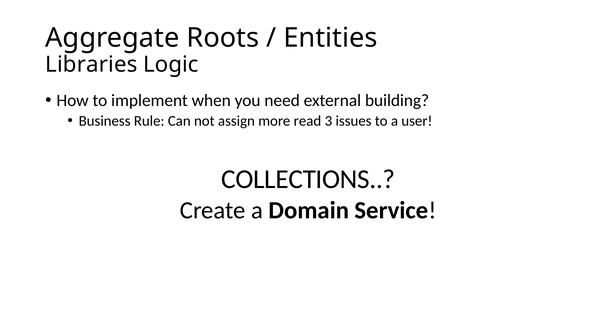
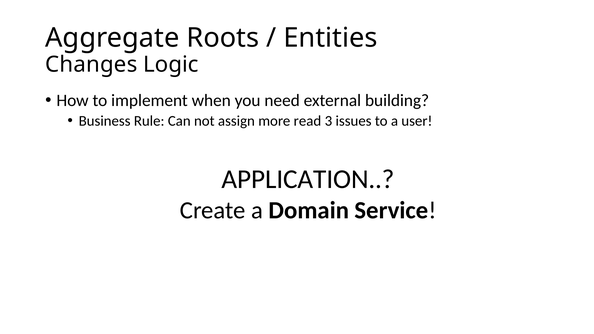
Libraries: Libraries -> Changes (91, 65)
COLLECTIONS: COLLECTIONS -> APPLICATION (308, 179)
